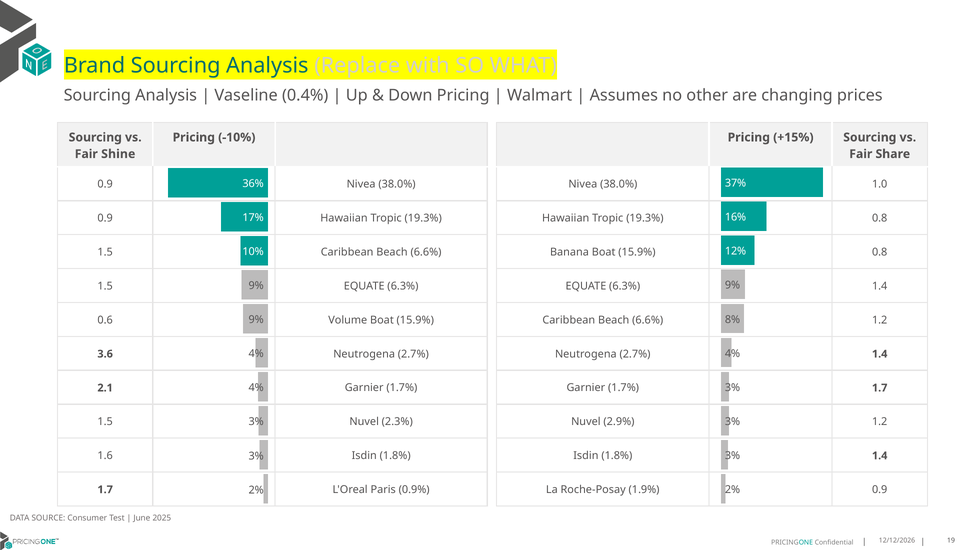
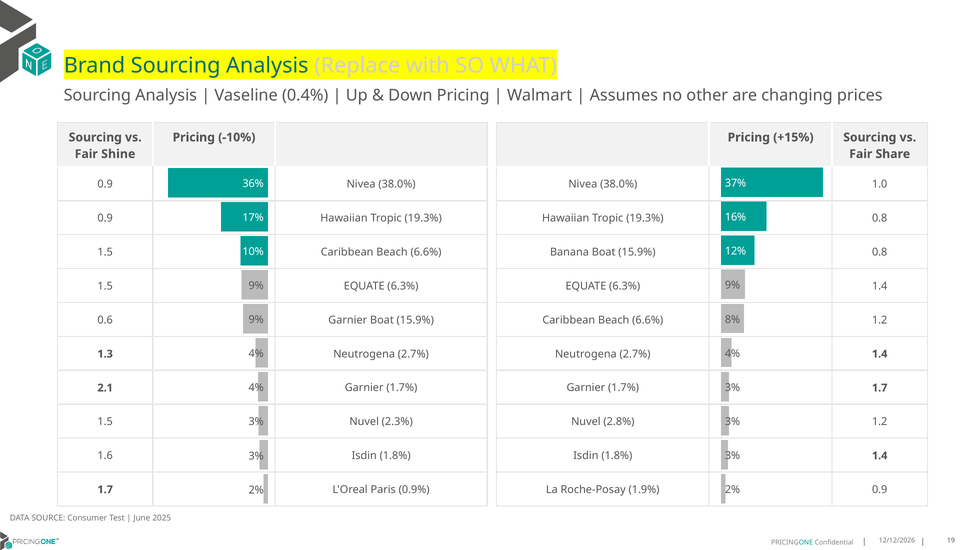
0.6 Volume: Volume -> Garnier (348, 320)
3.6: 3.6 -> 1.3 (105, 354)
2.9%: 2.9% -> 2.8% (619, 422)
